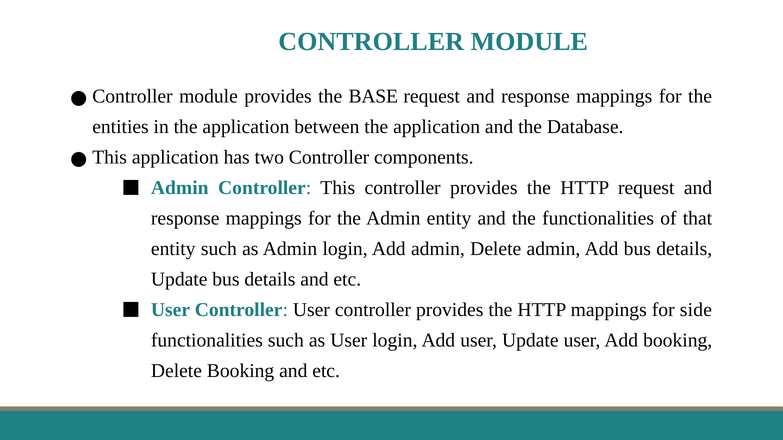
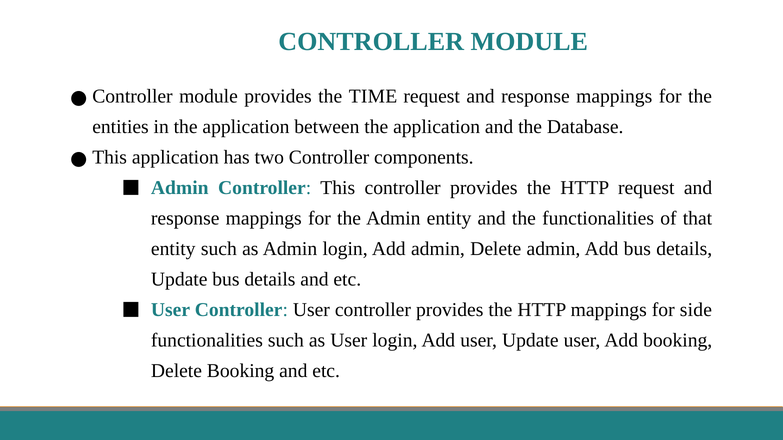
BASE: BASE -> TIME (373, 96)
